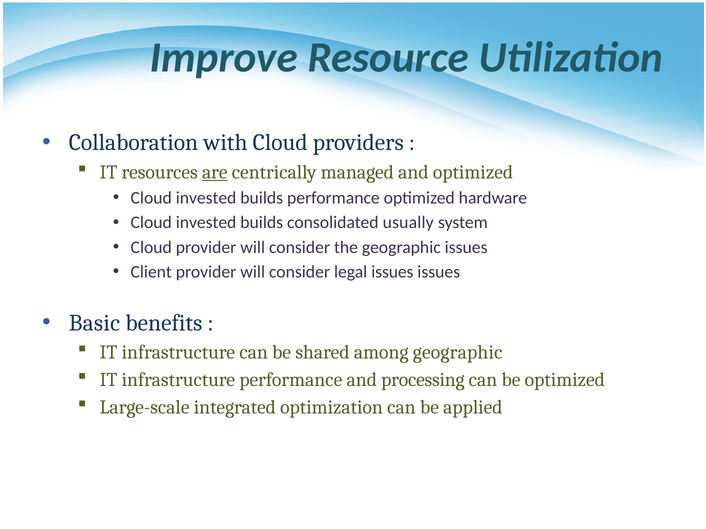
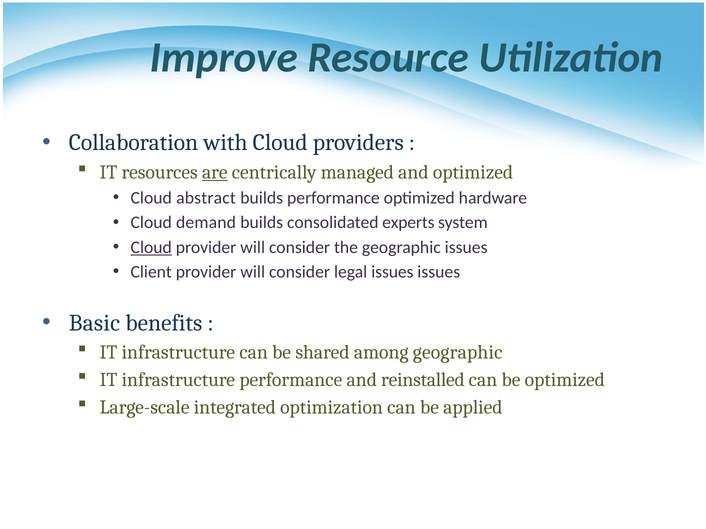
invested: invested -> abstract (206, 198)
invested: invested -> demand (206, 223)
usually: usually -> experts (408, 223)
Cloud underline: none -> present (151, 248)
processing: processing -> reinstalled (423, 380)
